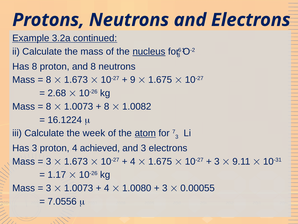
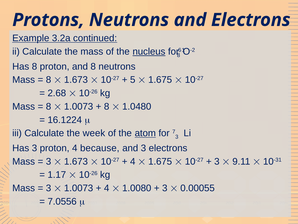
9: 9 -> 5 (133, 80)
1.0082: 1.0082 -> 1.0480 (137, 106)
achieved: achieved -> because (100, 148)
